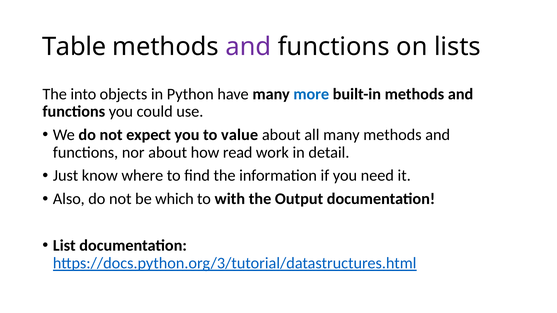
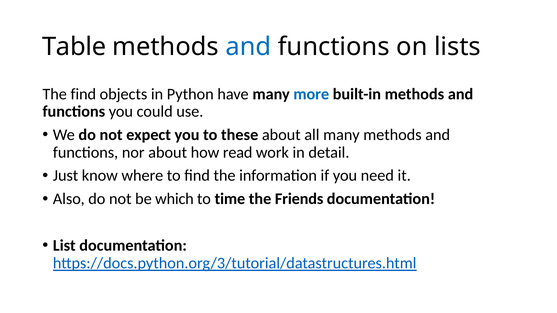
and colour: purple -> blue (248, 47)
The into: into -> find (83, 94)
value: value -> these (240, 135)
with: with -> time (230, 199)
Output: Output -> Friends (299, 199)
